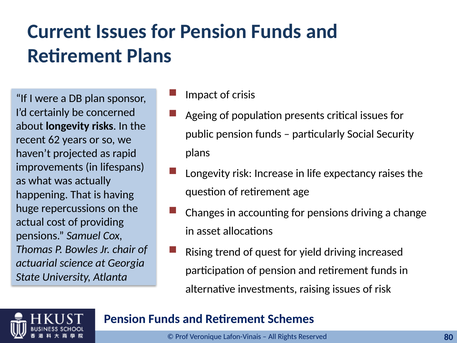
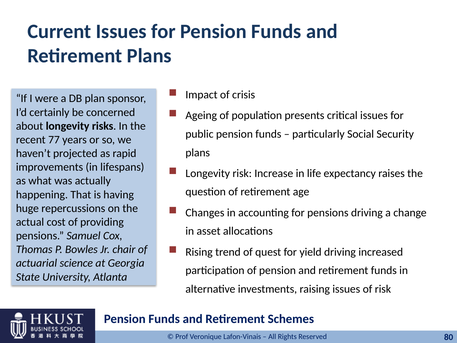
62: 62 -> 77 (54, 140)
